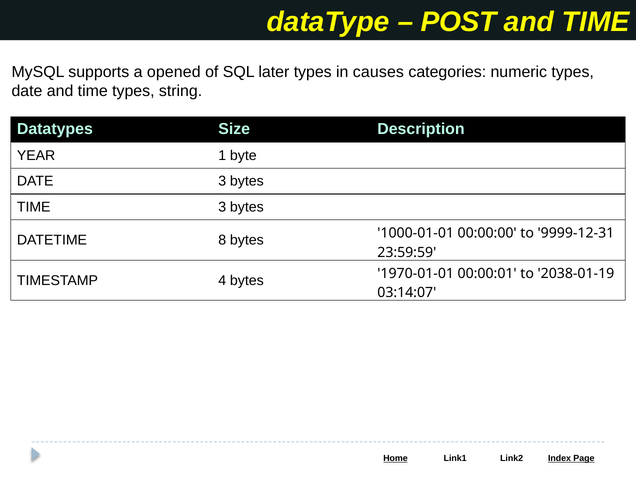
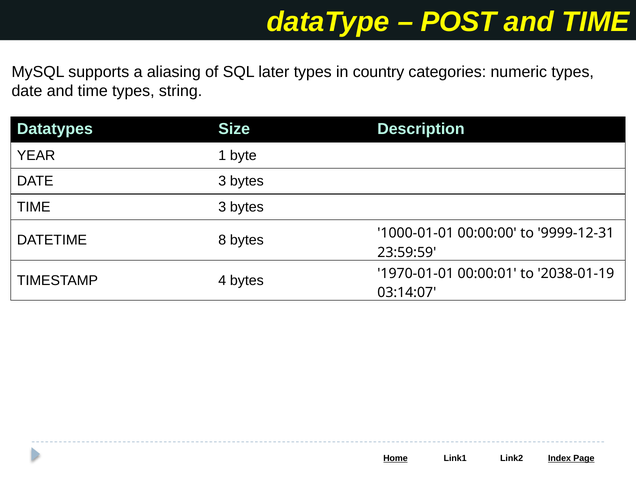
opened: opened -> aliasing (174, 72)
causes: causes -> country (379, 72)
